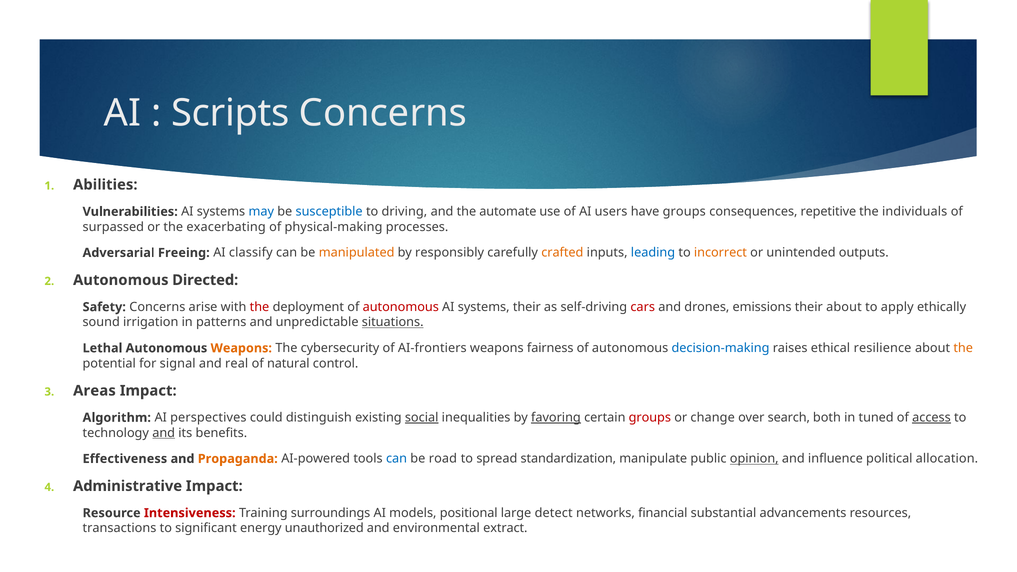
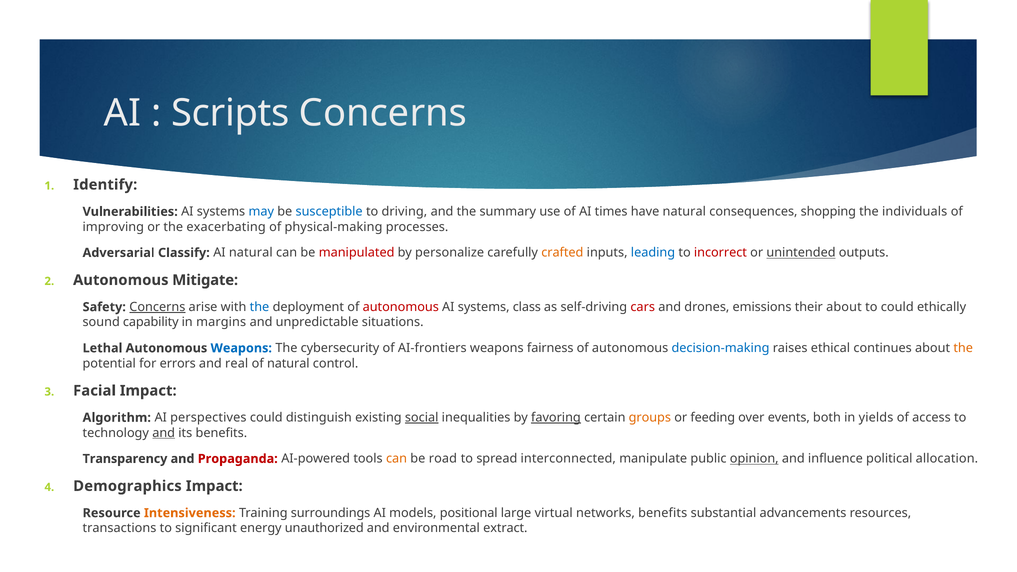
Abilities: Abilities -> Identify (105, 185)
automate: automate -> summary (508, 212)
users: users -> times (611, 212)
have groups: groups -> natural (684, 212)
repetitive: repetitive -> shopping (828, 212)
surpassed: surpassed -> improving (113, 227)
Freeing: Freeing -> Classify (184, 253)
AI classify: classify -> natural (251, 253)
manipulated colour: orange -> red (357, 253)
responsibly: responsibly -> personalize (450, 253)
incorrect colour: orange -> red (720, 253)
unintended underline: none -> present (801, 253)
Directed: Directed -> Mitigate (205, 280)
Concerns underline: none -> present (157, 307)
the colour: red -> blue (259, 307)
systems their: their -> class (527, 307)
to apply: apply -> could (897, 307)
irrigation: irrigation -> capability (151, 322)
patterns: patterns -> margins (221, 322)
situations underline: present -> none (393, 322)
Weapons colour: orange -> blue (241, 348)
resilience: resilience -> continues (883, 348)
signal: signal -> errors (178, 363)
Areas: Areas -> Facial (94, 391)
groups colour: red -> orange (650, 418)
change: change -> feeding (713, 418)
search: search -> events (789, 418)
tuned: tuned -> yields (876, 418)
access underline: present -> none (931, 418)
Effectiveness: Effectiveness -> Transparency (125, 459)
Propaganda colour: orange -> red (238, 459)
can colour: blue -> orange (397, 459)
standardization: standardization -> interconnected (568, 459)
Administrative: Administrative -> Demographics (127, 486)
Intensiveness colour: red -> orange (190, 513)
detect: detect -> virtual (554, 513)
networks financial: financial -> benefits (663, 513)
